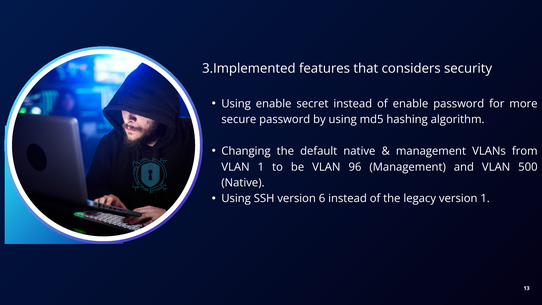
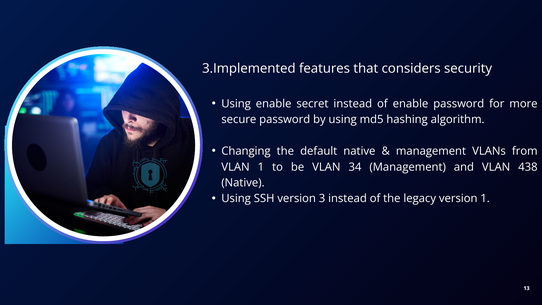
96: 96 -> 34 (355, 167)
500: 500 -> 438 (528, 167)
6: 6 -> 3 (322, 199)
